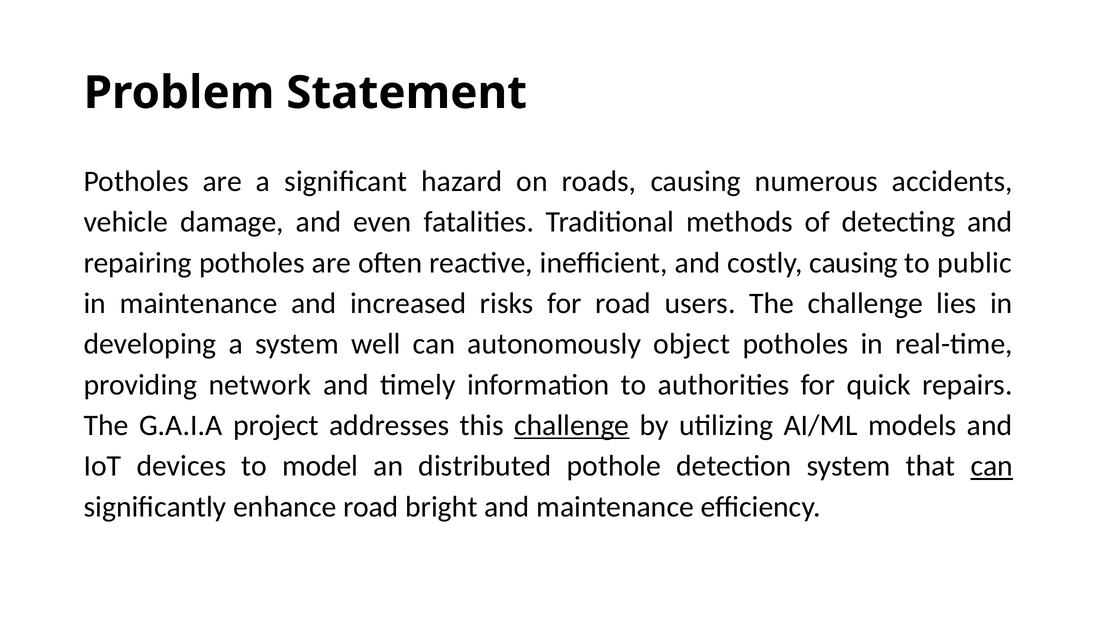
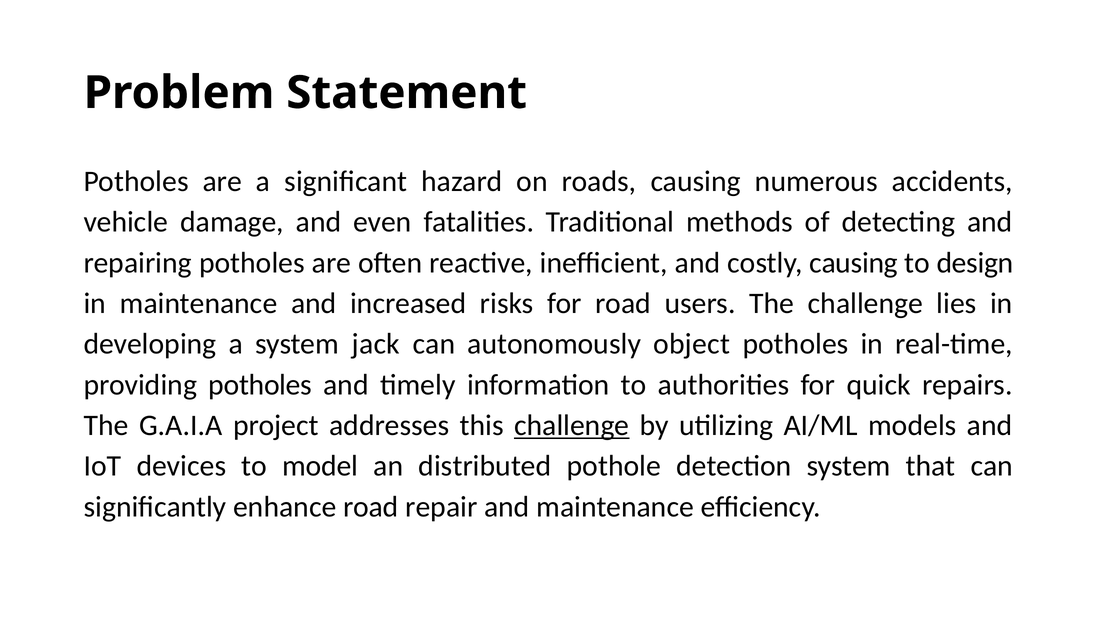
public: public -> design (975, 263)
well: well -> jack (376, 344)
providing network: network -> potholes (260, 385)
can underline: present -> none (992, 466)
bright: bright -> repair (441, 507)
